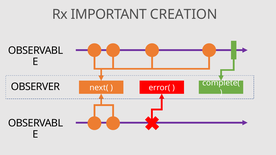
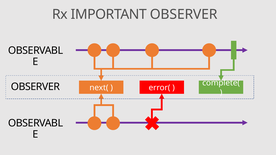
IMPORTANT CREATION: CREATION -> OBSERVER (184, 14)
